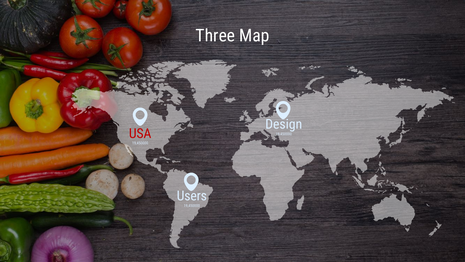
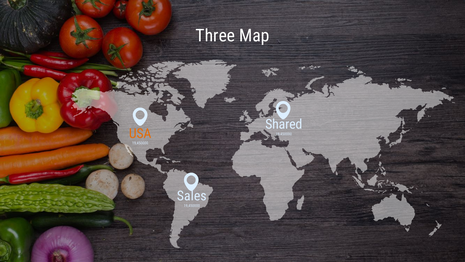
Design: Design -> Shared (284, 124)
USA colour: red -> orange (140, 133)
Users: Users -> Sales (192, 196)
